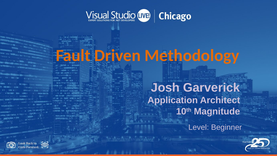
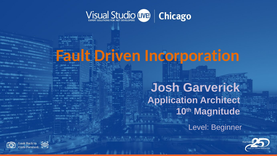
Methodology: Methodology -> Incorporation (192, 55)
